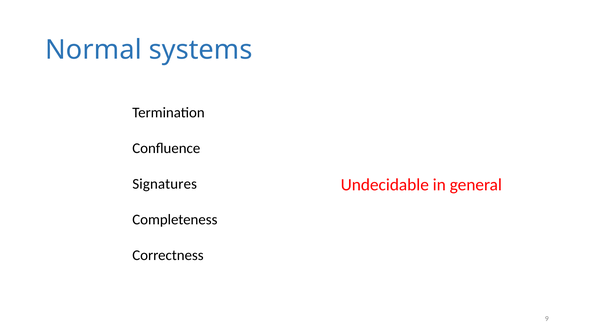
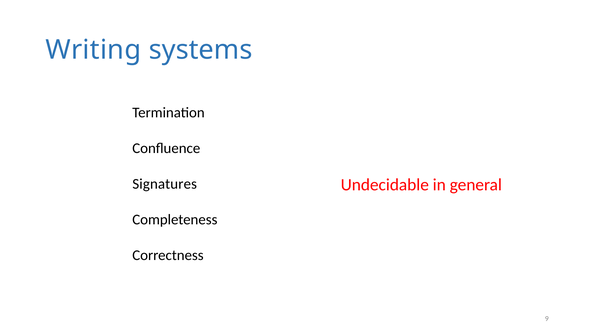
Normal: Normal -> Writing (93, 50)
